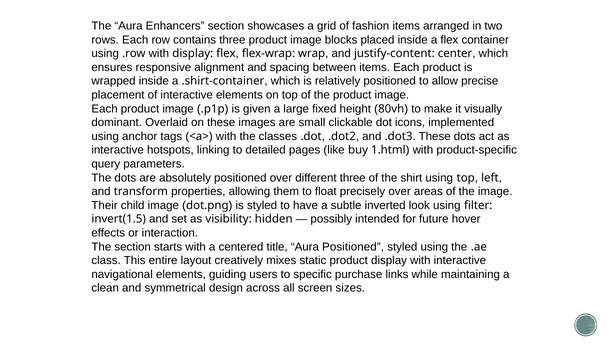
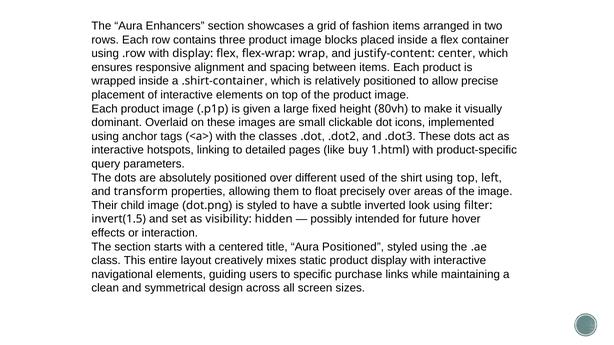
different three: three -> used (353, 178)
